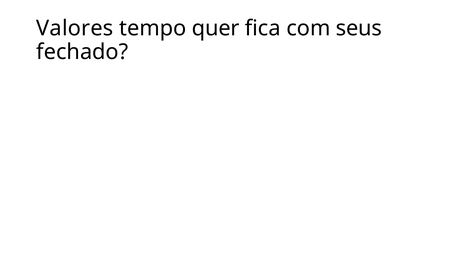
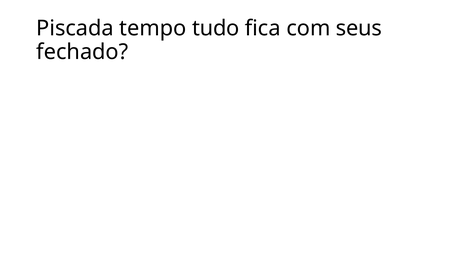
Valores: Valores -> Piscada (75, 28)
quer: quer -> tudo (216, 28)
